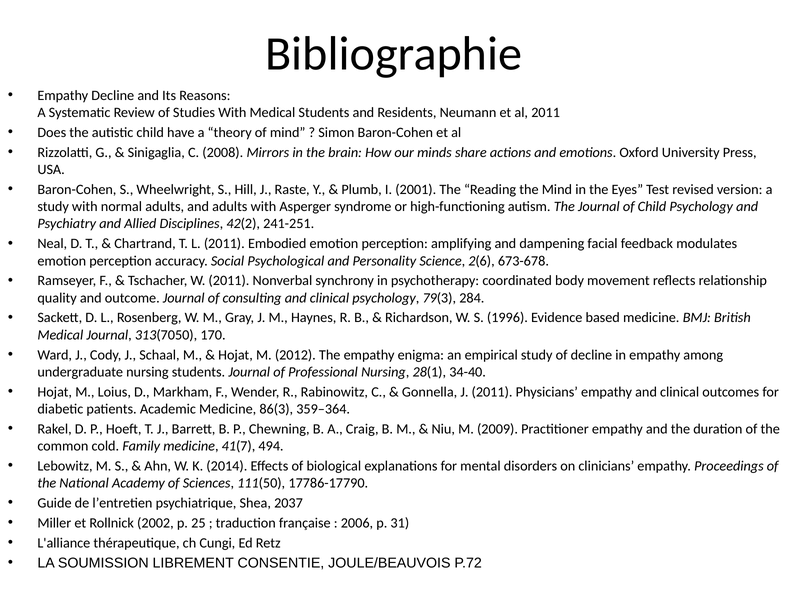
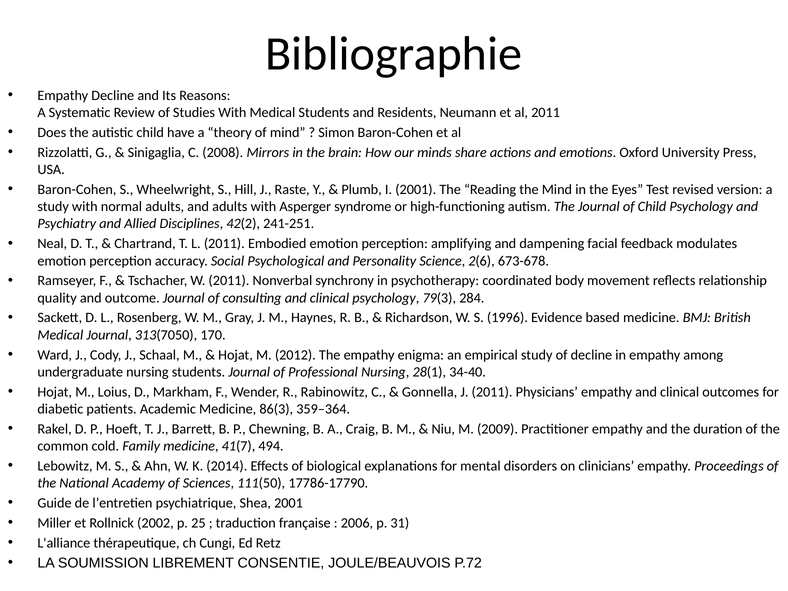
Shea 2037: 2037 -> 2001 (289, 503)
